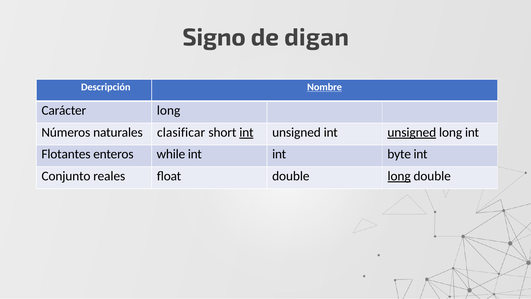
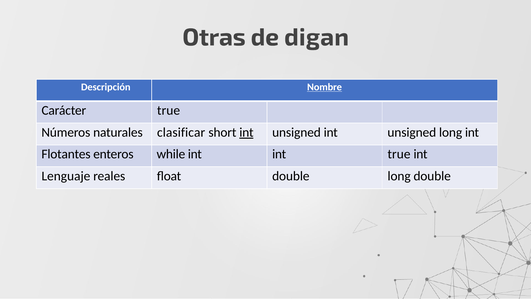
Signo: Signo -> Otras (214, 37)
long: long -> true (169, 110)
unsigned underline: present -> none (412, 132)
int byte: byte -> true (399, 154)
Conjunto: Conjunto -> Lenguaje (66, 176)
long underline: present -> none (399, 176)
